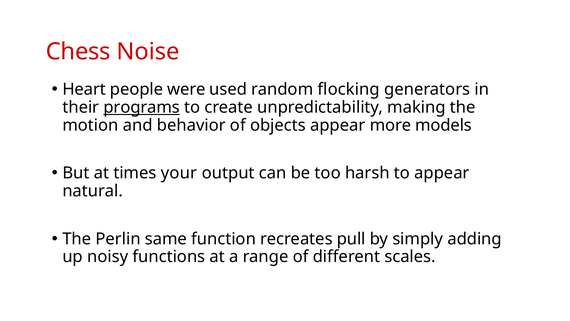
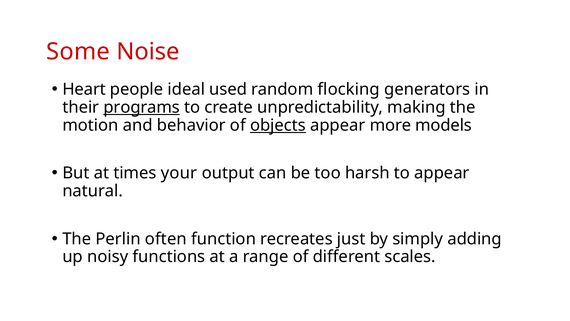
Chess: Chess -> Some (78, 51)
were: were -> ideal (186, 89)
objects underline: none -> present (278, 125)
same: same -> often (166, 239)
pull: pull -> just (351, 239)
